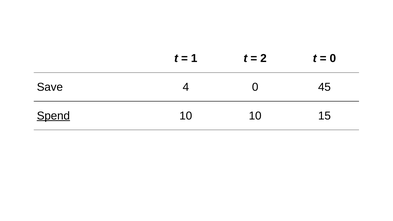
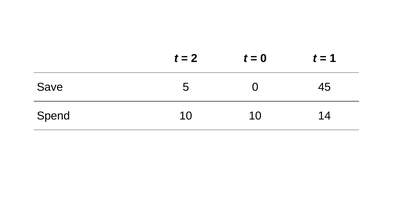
1: 1 -> 2 (194, 58)
2: 2 -> 0 (263, 58)
0: 0 -> 1 (333, 58)
4: 4 -> 5 (186, 87)
Spend underline: present -> none (53, 116)
15: 15 -> 14 (324, 116)
